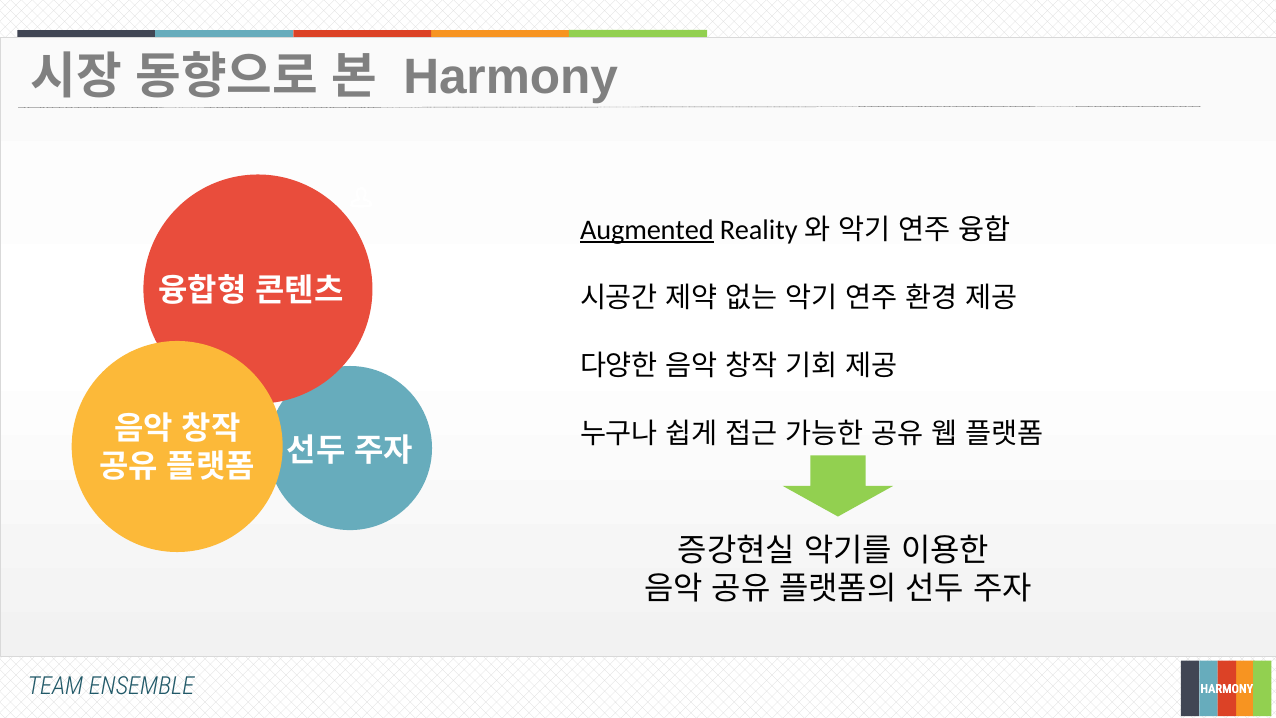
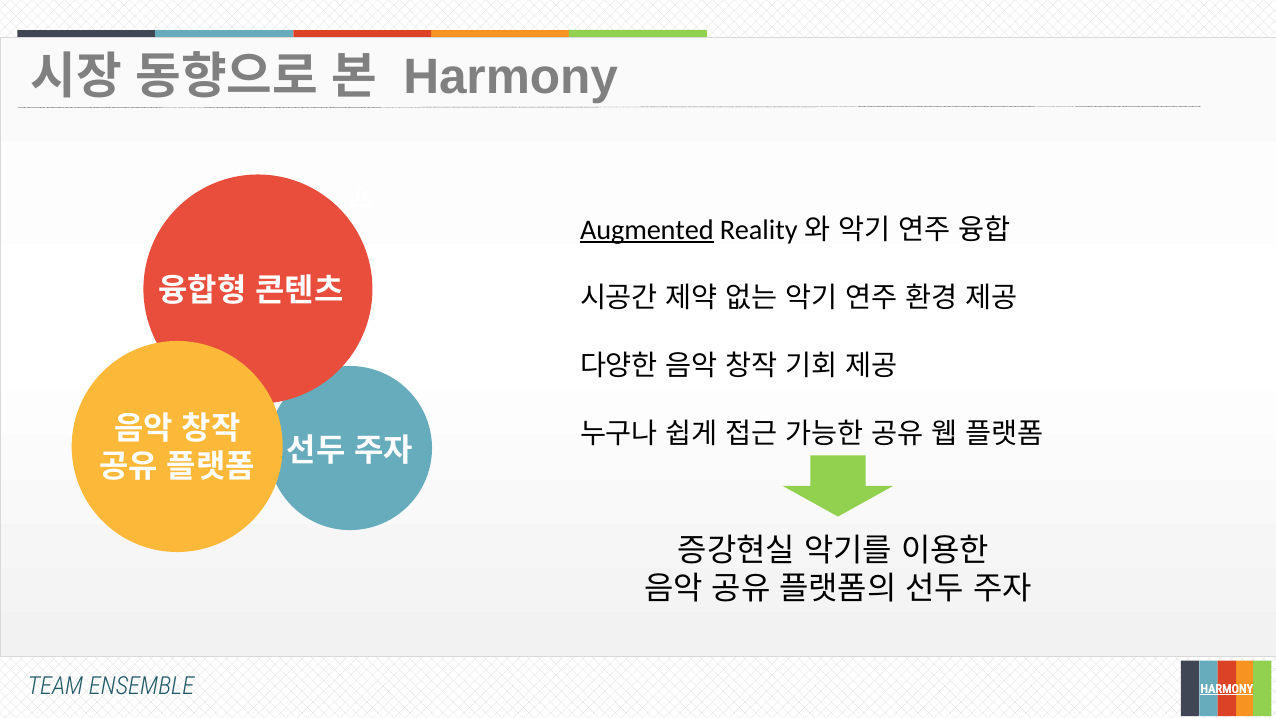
HARMONY underline: none -> present (1227, 689)
